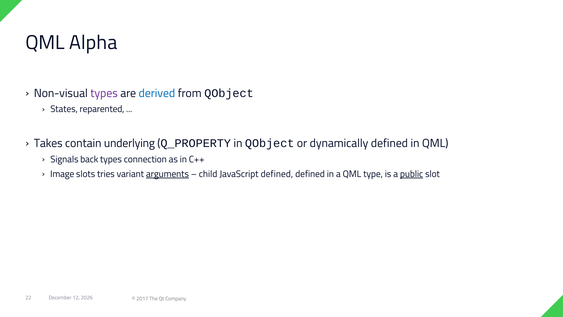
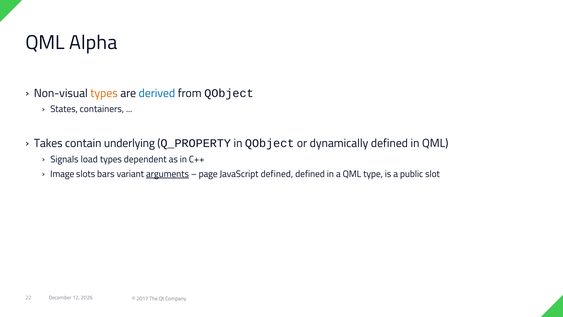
types colour: purple -> orange (104, 93)
reparented: reparented -> containers (102, 109)
back: back -> load (89, 159)
connection: connection -> dependent (145, 159)
tries: tries -> bars (106, 174)
child: child -> page (208, 174)
public underline: present -> none (412, 174)
